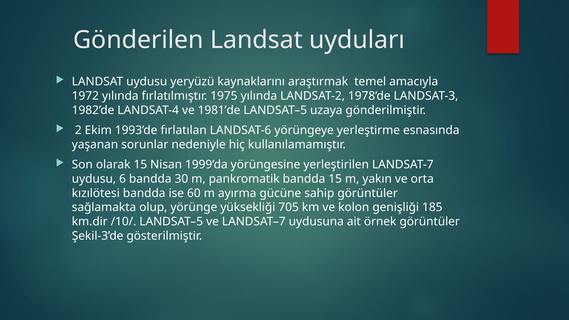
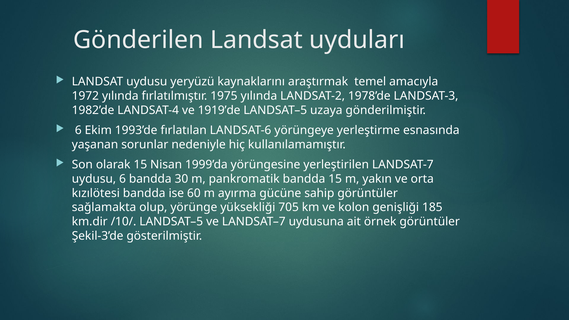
1981’de: 1981’de -> 1919’de (219, 110)
2: 2 -> 6 (78, 130)
